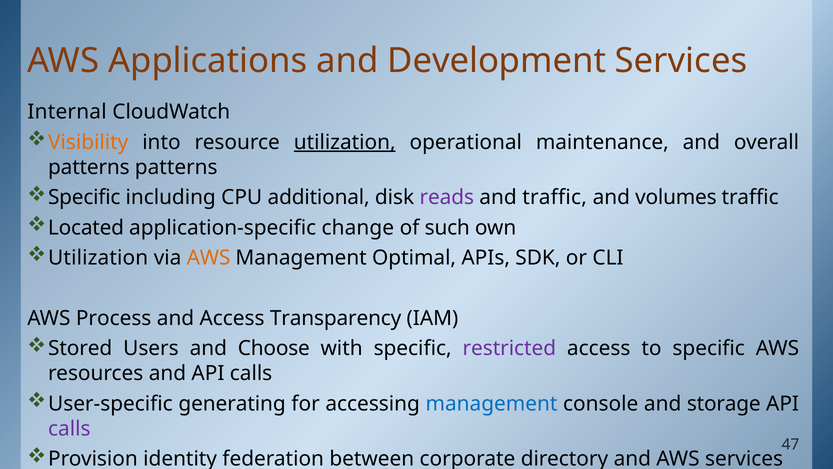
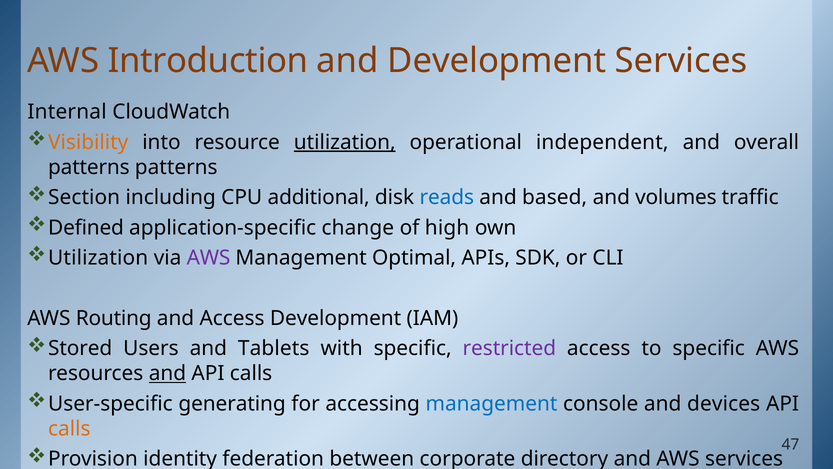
Applications: Applications -> Introduction (208, 61)
maintenance: maintenance -> independent (602, 142)
Specific: Specific -> Section (84, 197)
reads colour: purple -> blue (447, 197)
and traffic: traffic -> based (555, 197)
Located: Located -> Defined (86, 227)
such: such -> high (447, 227)
AWS colour: orange -> purple (209, 258)
Process: Process -> Routing (114, 318)
Access Transparency: Transparency -> Development (336, 318)
Choose: Choose -> Tablets (274, 348)
and underline: none -> present (167, 373)
storage: storage -> devices (724, 403)
calls colour: purple -> orange (69, 428)
